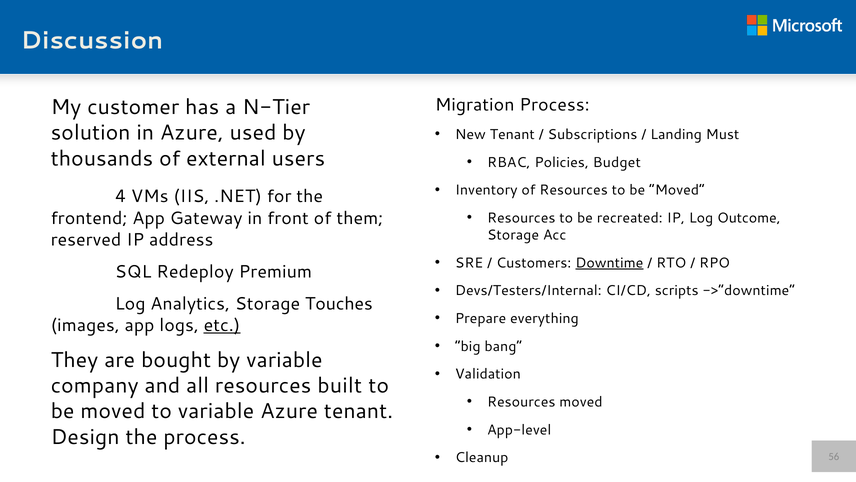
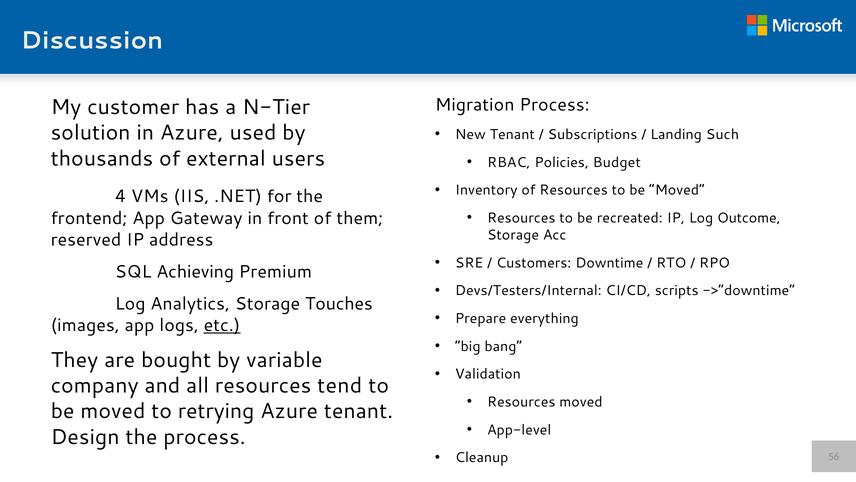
Must: Must -> Such (722, 134)
Downtime underline: present -> none (609, 263)
Redeploy: Redeploy -> Achieving (195, 272)
built: built -> tend (340, 385)
to variable: variable -> retrying (216, 411)
